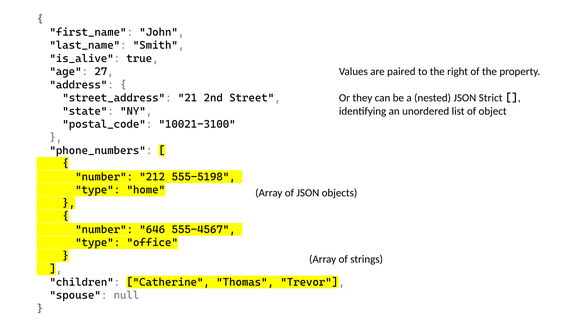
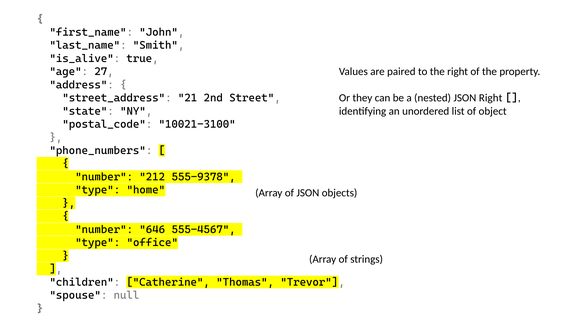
JSON Strict: Strict -> Right (491, 98)
555-5198: 555-5198 -> 555-9378 (204, 177)
